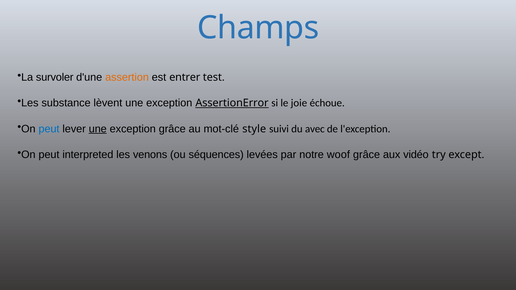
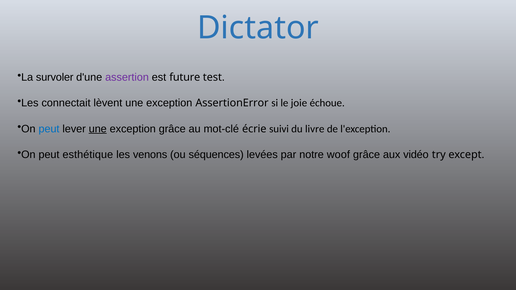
Champs: Champs -> Dictator (258, 28)
assertion colour: orange -> purple (127, 77)
entrer: entrer -> future (185, 77)
substance: substance -> connectait (66, 103)
AssertionError underline: present -> none (232, 103)
style: style -> écrie (254, 129)
avec: avec -> livre (315, 129)
interpreted: interpreted -> esthétique (88, 155)
